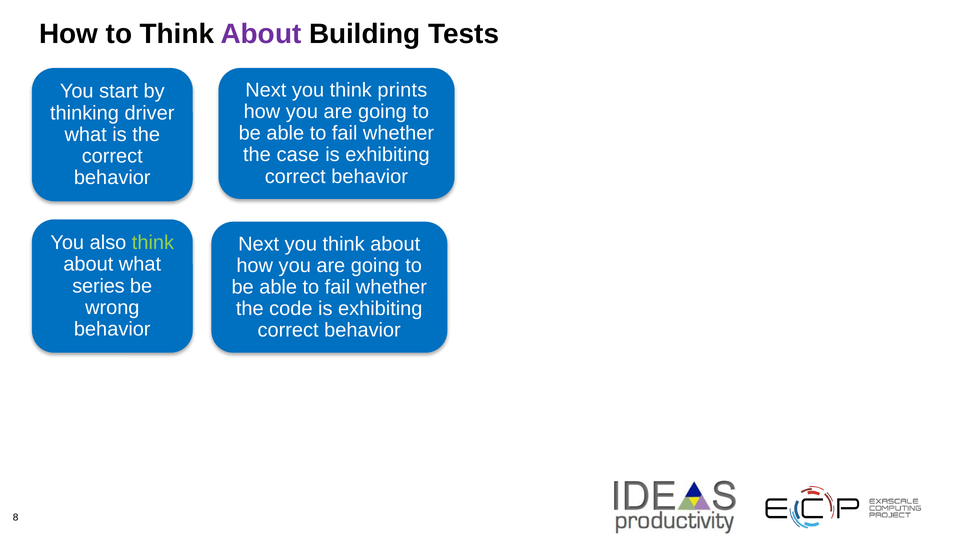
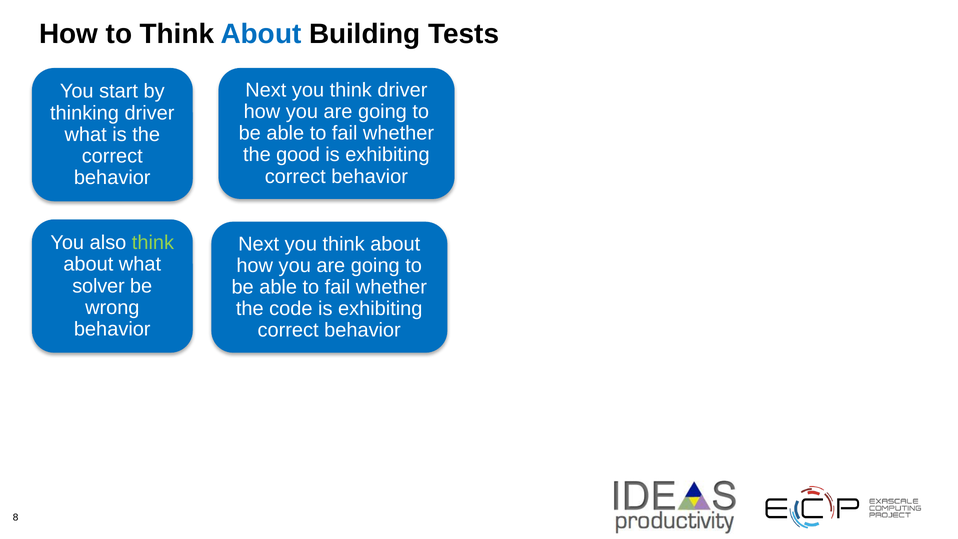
About colour: purple -> blue (261, 34)
think prints: prints -> driver (402, 90)
case: case -> good (298, 155)
series: series -> solver (98, 286)
